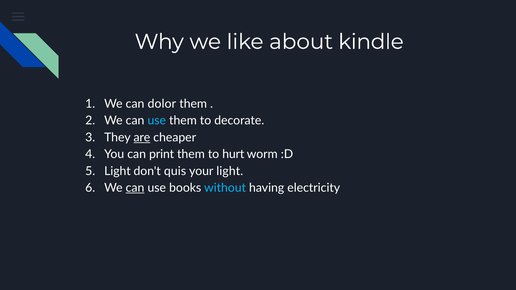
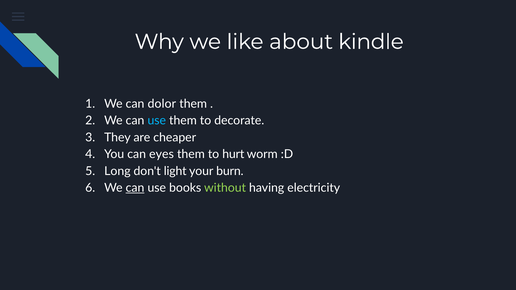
are underline: present -> none (142, 138)
print: print -> eyes (162, 154)
Light: Light -> Long (117, 171)
quis: quis -> light (175, 171)
your light: light -> burn (230, 171)
without colour: light blue -> light green (225, 188)
